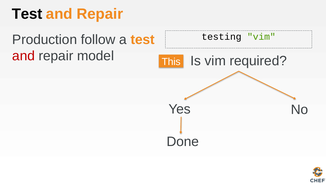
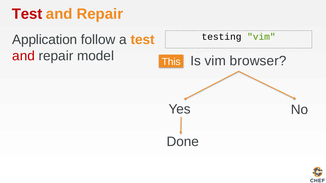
Test colour: black -> red (27, 14)
Production: Production -> Application (45, 40)
required: required -> browser (258, 61)
